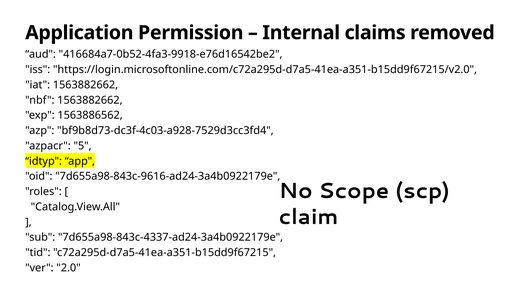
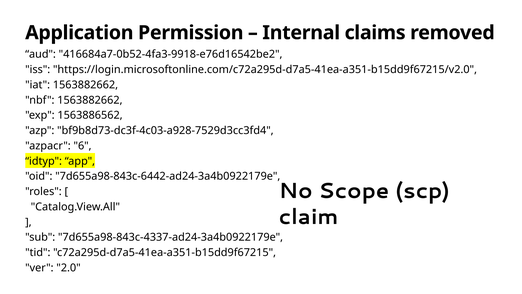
5: 5 -> 6 (83, 146)
7d655a98-843c-9616-ad24-3a4b0922179e: 7d655a98-843c-9616-ad24-3a4b0922179e -> 7d655a98-843c-6442-ad24-3a4b0922179e (168, 176)
